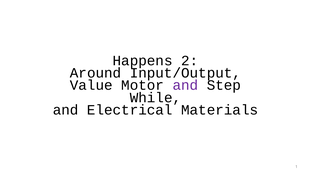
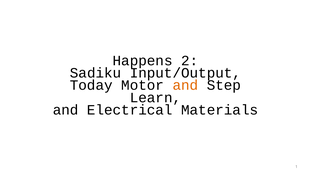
Around: Around -> Sadiku (96, 73)
Value: Value -> Today (91, 85)
and colour: purple -> orange (185, 85)
While: While -> Learn (155, 98)
